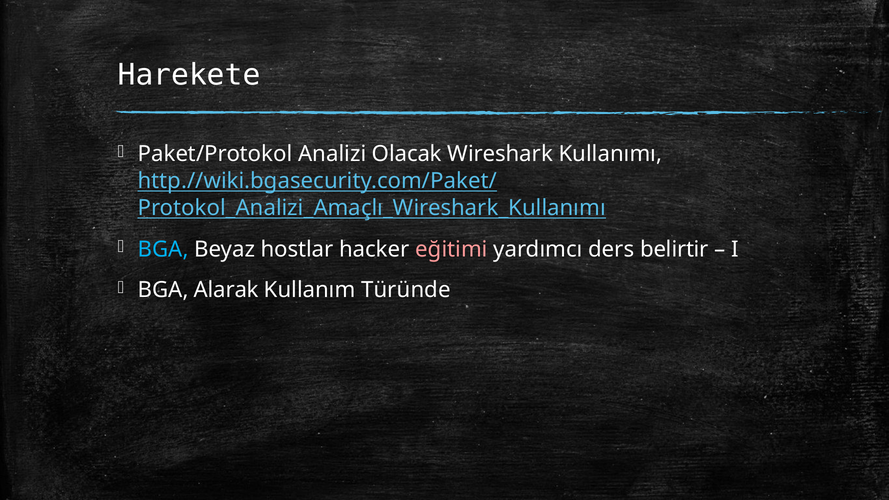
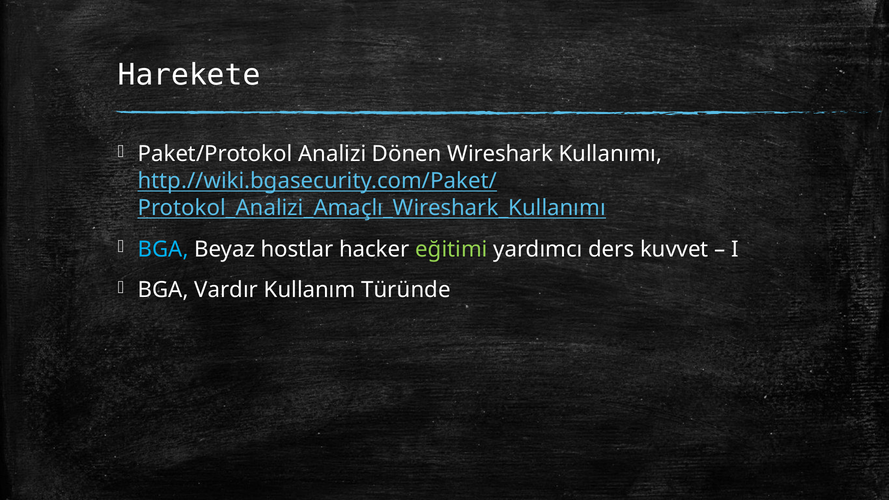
Olacak: Olacak -> Dönen (407, 154)
eğitimi colour: pink -> light green (452, 249)
belirtir: belirtir -> kuvvet (674, 249)
Alarak: Alarak -> Vardır (226, 290)
